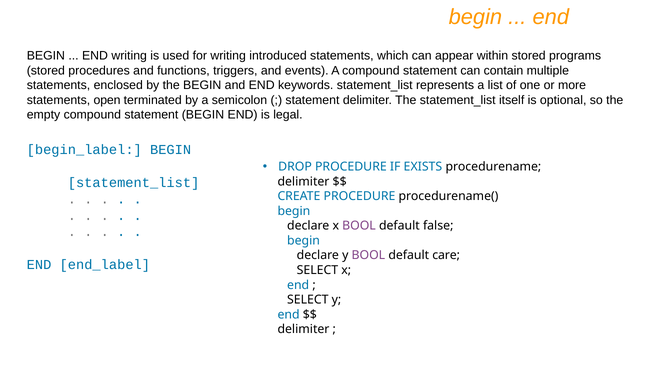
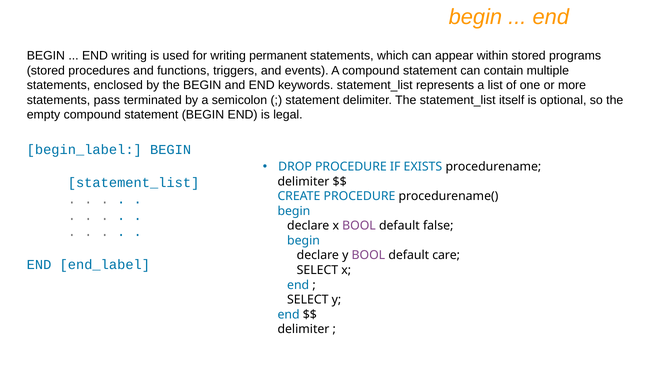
introduced: introduced -> permanent (278, 56)
open: open -> pass (107, 100)
